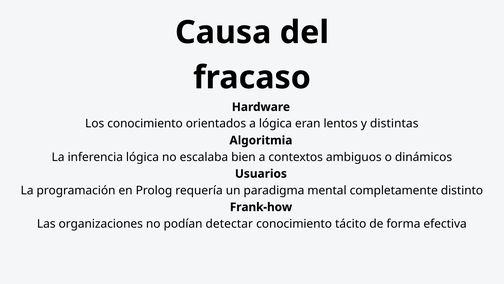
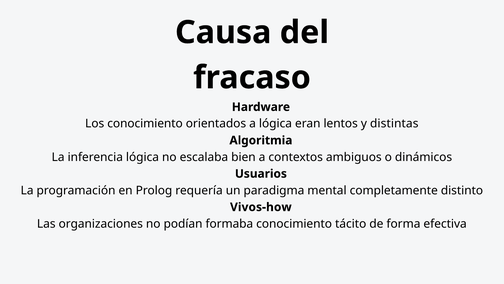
Frank-how: Frank-how -> Vivos-how (261, 207)
detectar: detectar -> formaba (229, 223)
